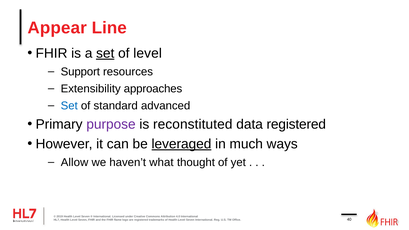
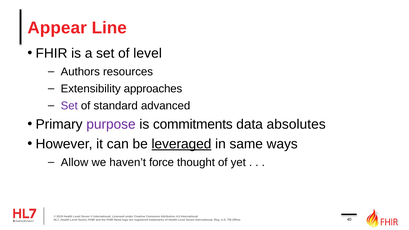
set underline: present -> none (105, 53)
Support: Support -> Authors (80, 72)
Set colour: blue -> purple (69, 106)
reconstituted: reconstituted -> commitments (193, 124)
data registered: registered -> absolutes (296, 124)
much: much -> same (246, 144)
what: what -> force (162, 162)
